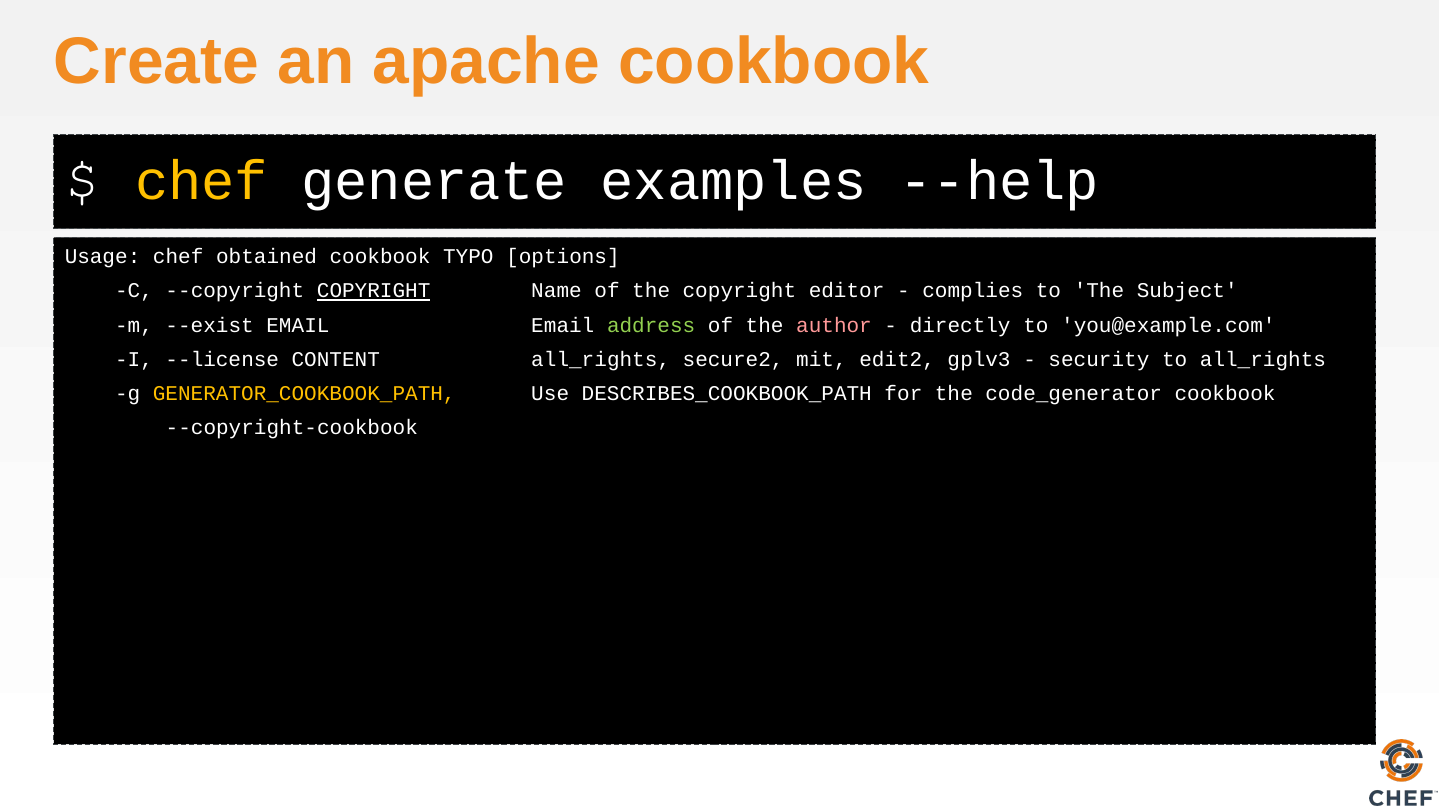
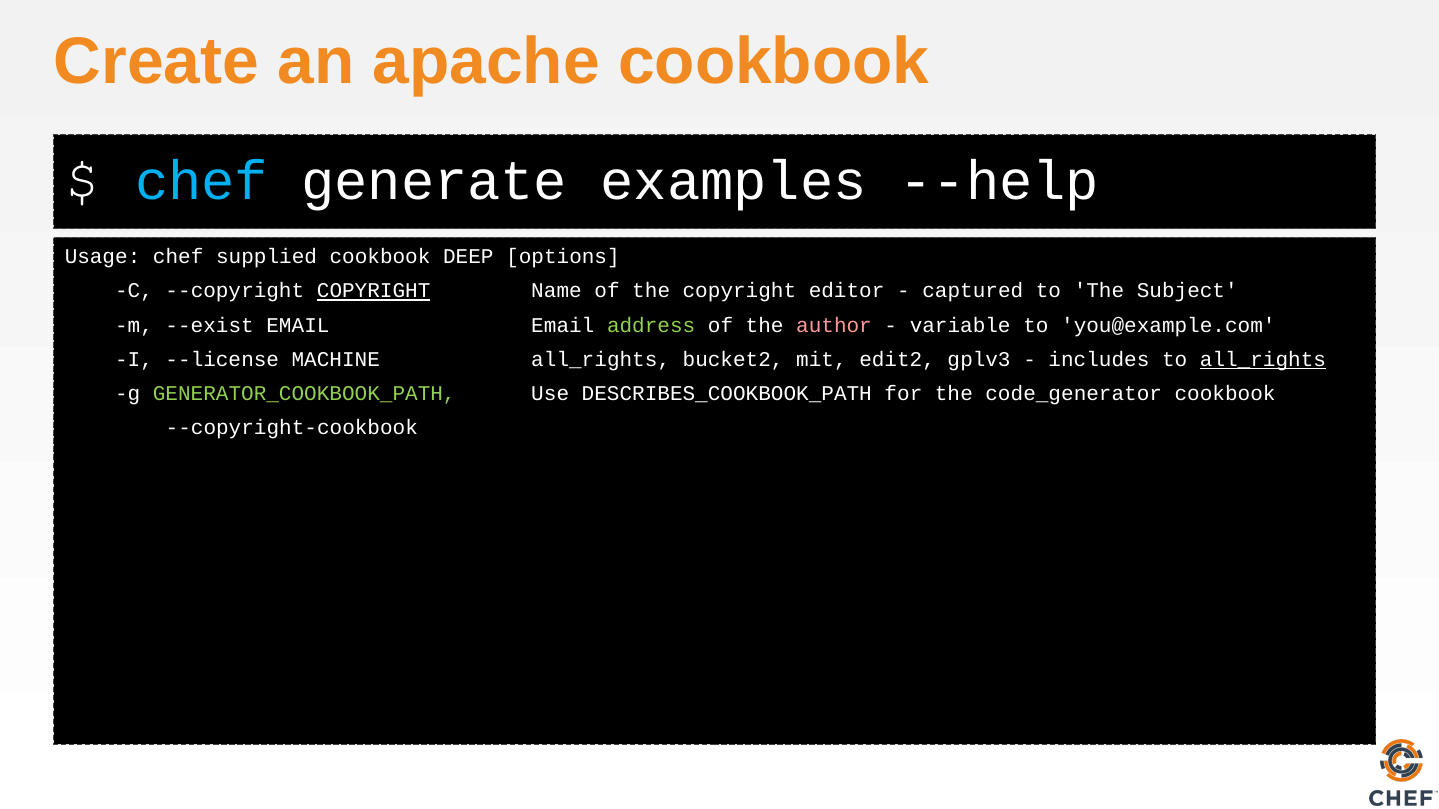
chef colour: yellow -> light blue (202, 182)
obtained: obtained -> supplied (267, 257)
TYPO: TYPO -> DEEP (468, 257)
complies: complies -> captured (973, 291)
directly: directly -> variable (960, 325)
CONTENT: CONTENT -> MACHINE (336, 360)
secure2: secure2 -> bucket2 (733, 360)
security: security -> includes (1099, 360)
all_rights underline: none -> present (1263, 360)
GENERATOR_COOKBOOK_PATH colour: yellow -> light green (304, 394)
